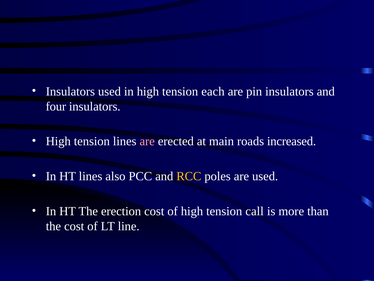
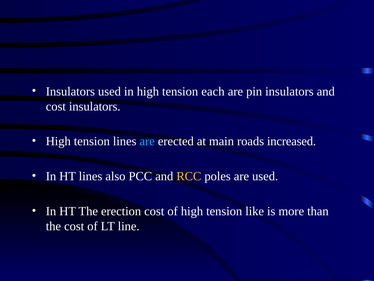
four: four -> cost (56, 106)
are colour: pink -> light blue (147, 141)
call: call -> like (255, 211)
